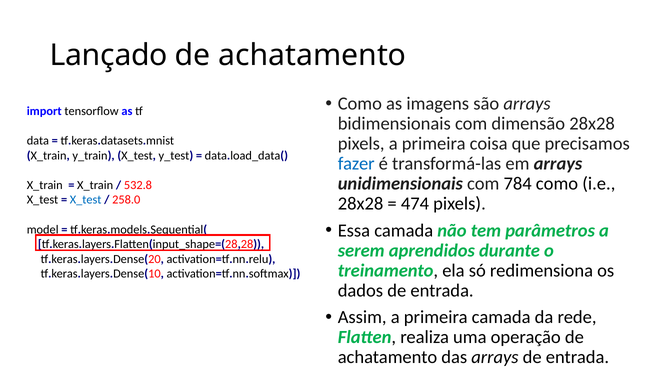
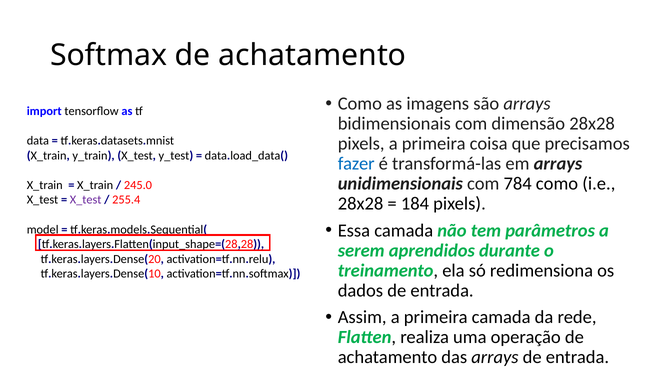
Lançado: Lançado -> Softmax (109, 55)
532.8: 532.8 -> 245.0 (138, 185)
X_test colour: blue -> purple (86, 200)
258.0: 258.0 -> 255.4 (126, 200)
474: 474 -> 184 (415, 204)
